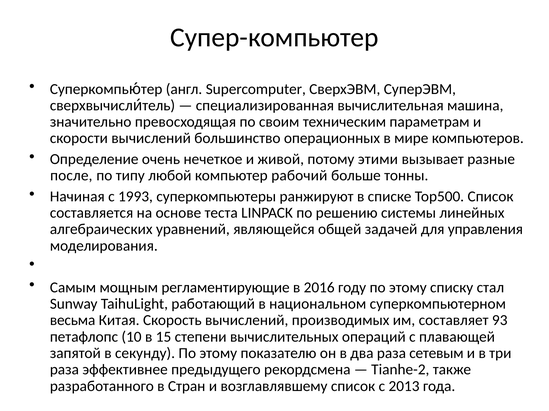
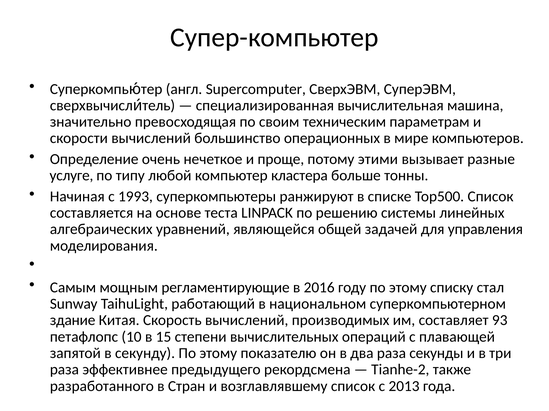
живой: живой -> проще (281, 159)
после: после -> услуге (71, 176)
рабочий: рабочий -> кластера (299, 176)
весьма: весьма -> здание (73, 321)
сетевым: сетевым -> секунды (436, 354)
